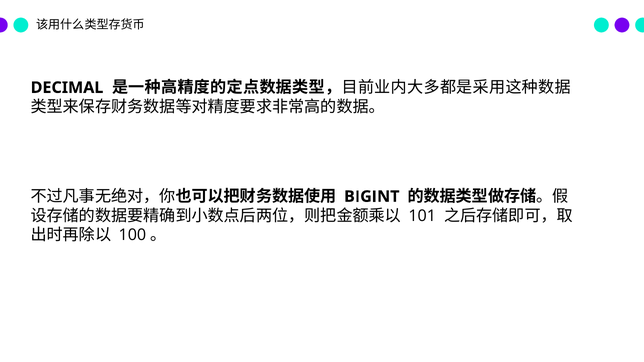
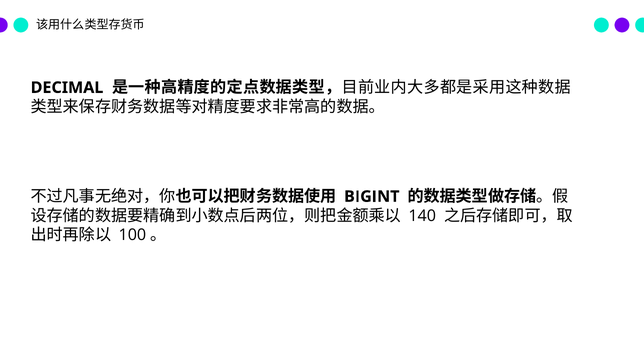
101: 101 -> 140 (422, 216)
